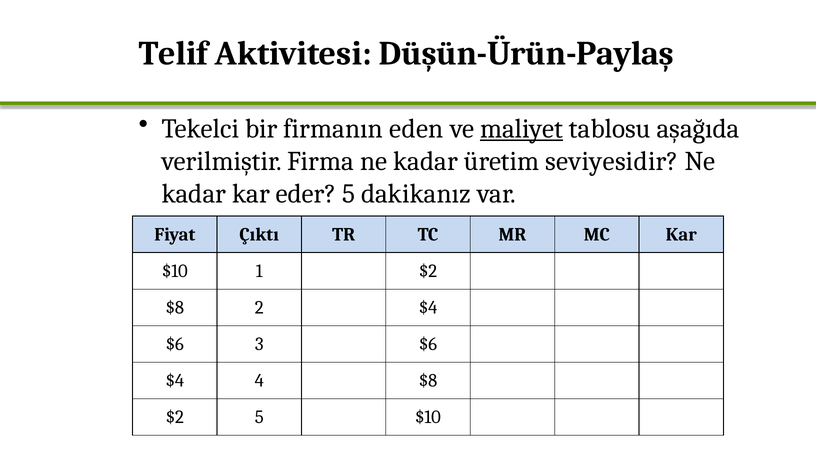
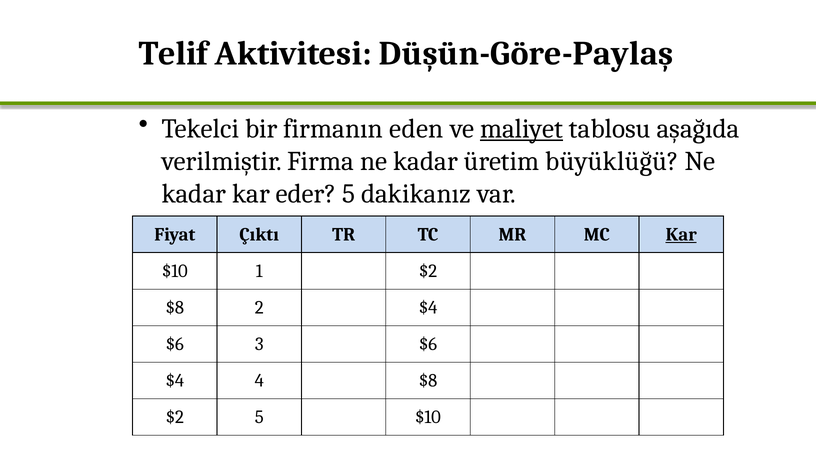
Düşün-Ürün-Paylaş: Düşün-Ürün-Paylaş -> Düşün-Göre-Paylaş (526, 53)
seviyesidir: seviyesidir -> büyüklüğü (612, 161)
Kar underline: none -> present (681, 235)
